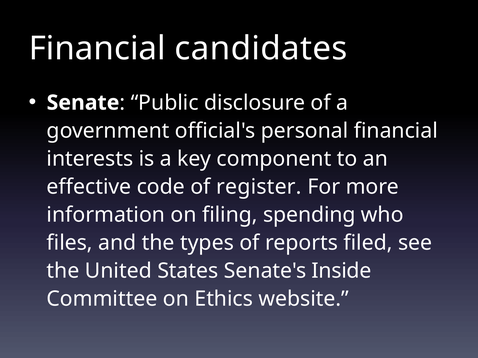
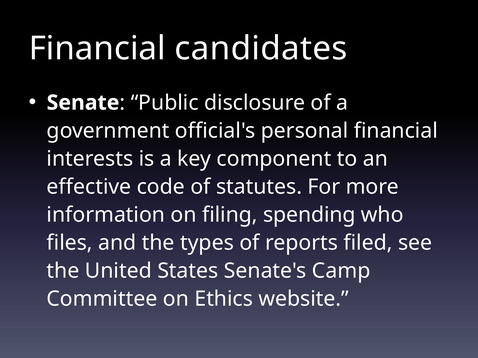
register: register -> statutes (259, 187)
Inside: Inside -> Camp (341, 271)
